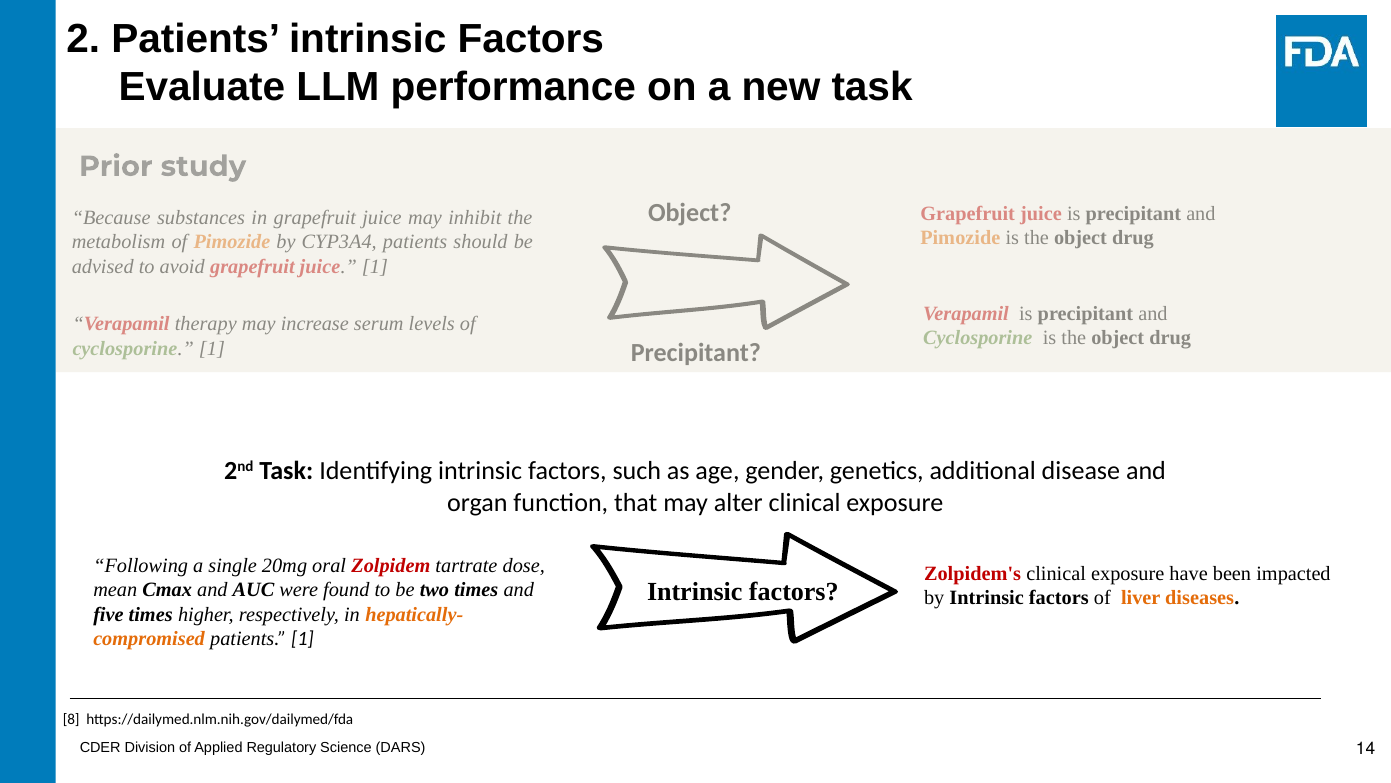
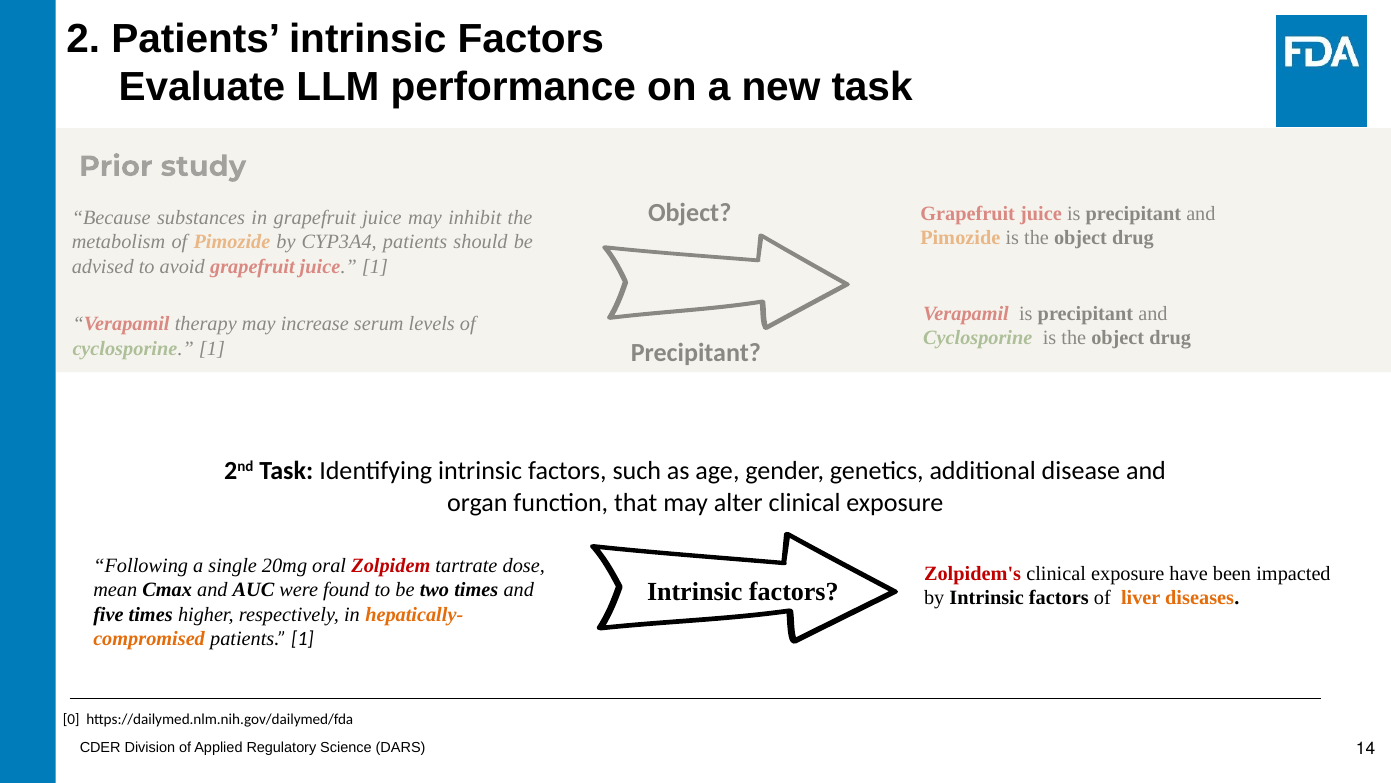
8: 8 -> 0 (71, 719)
